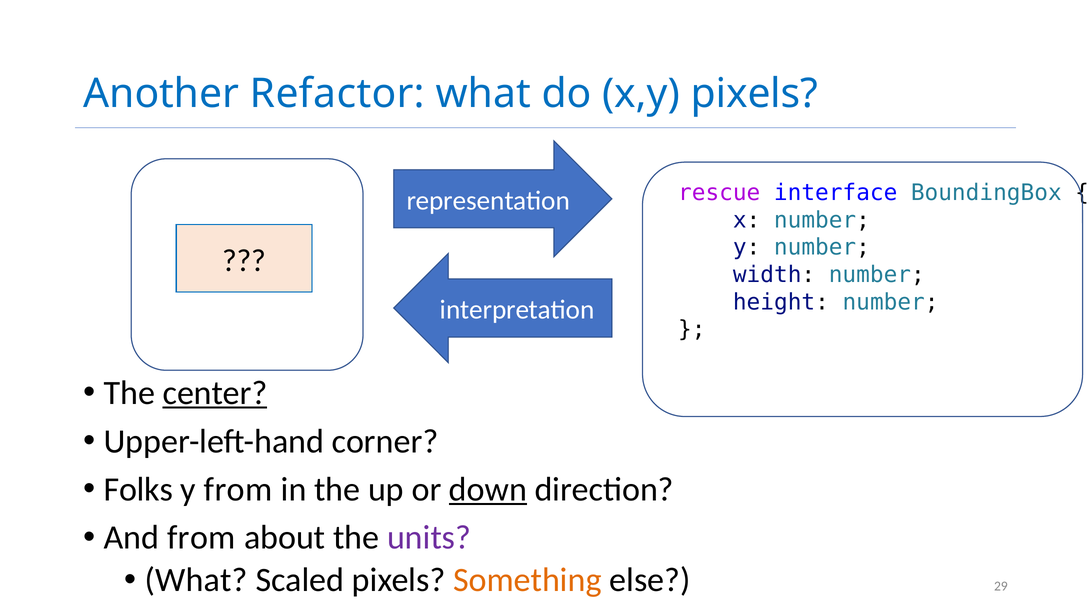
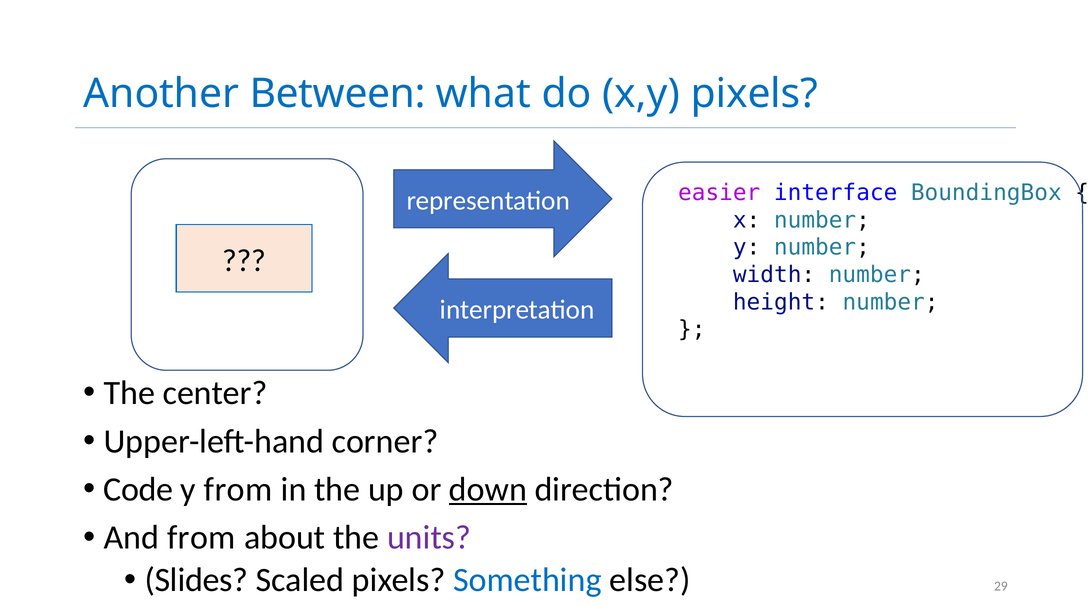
Refactor: Refactor -> Between (338, 94)
rescue: rescue -> easier (719, 193)
center underline: present -> none (215, 393)
Folks: Folks -> Code (138, 489)
What: What -> Slides (196, 580)
Something colour: orange -> blue (527, 580)
